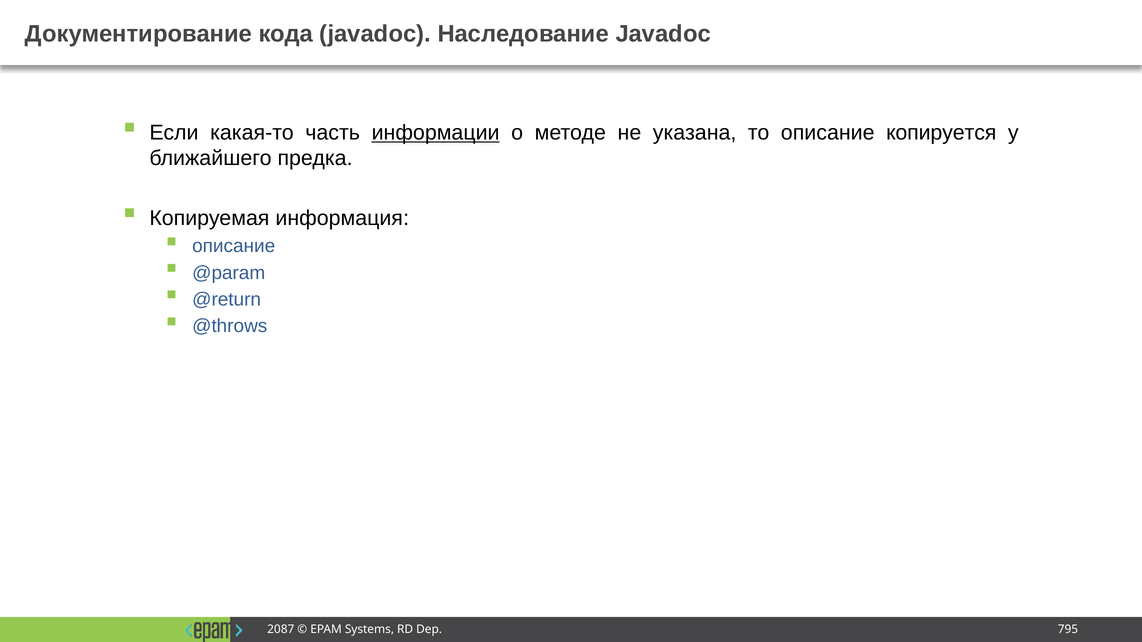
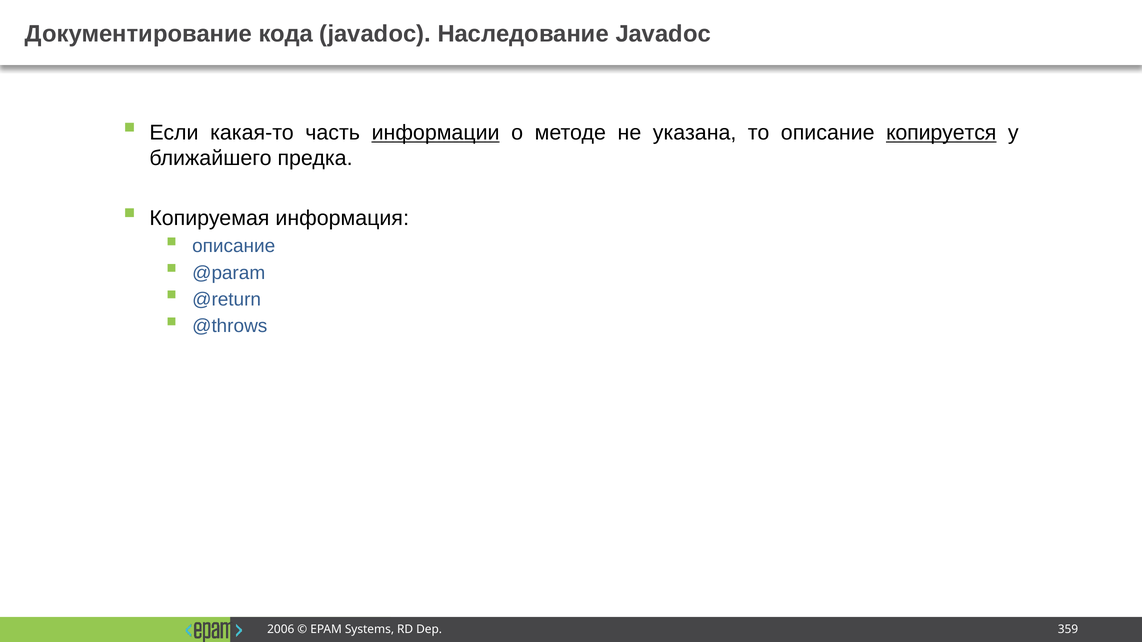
копируется underline: none -> present (941, 133)
2087: 2087 -> 2006 (281, 630)
795: 795 -> 359 (1068, 630)
